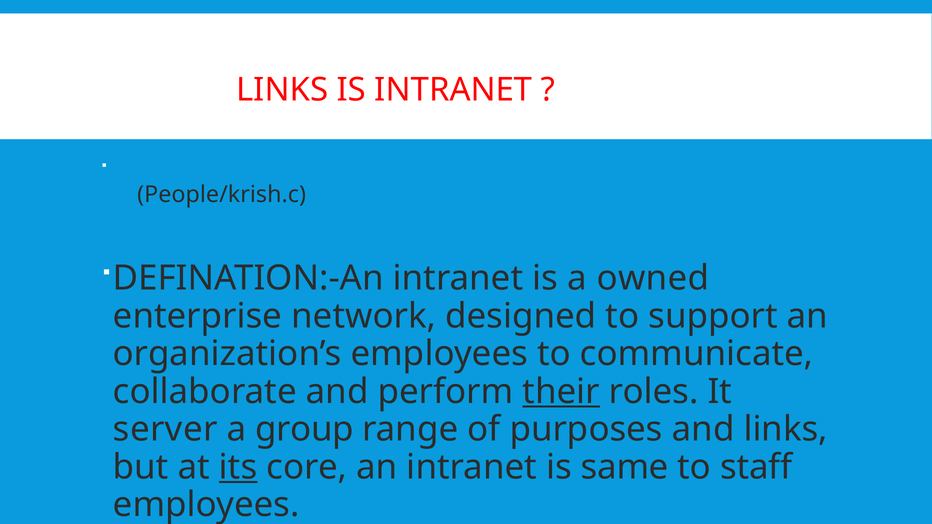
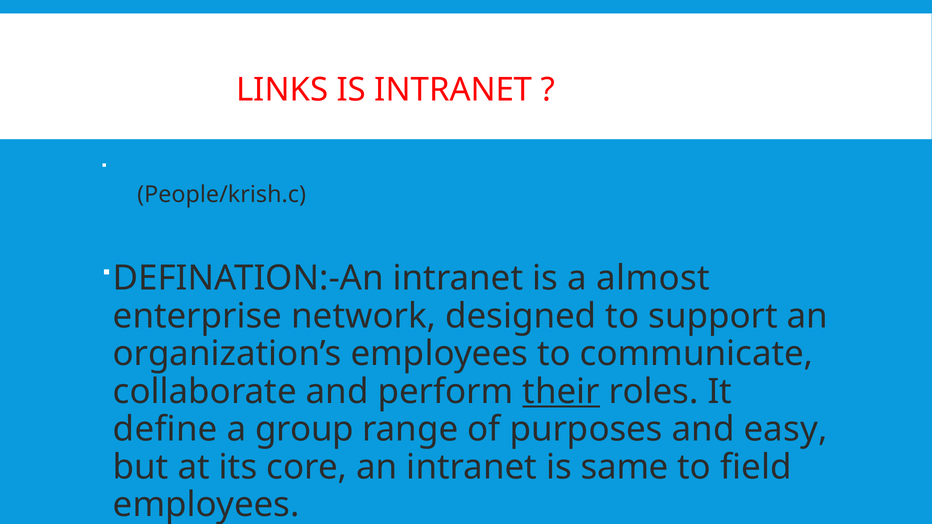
owned: owned -> almost (653, 279)
server: server -> define (165, 430)
and links: links -> easy (786, 430)
its underline: present -> none (238, 467)
staff: staff -> field (756, 467)
